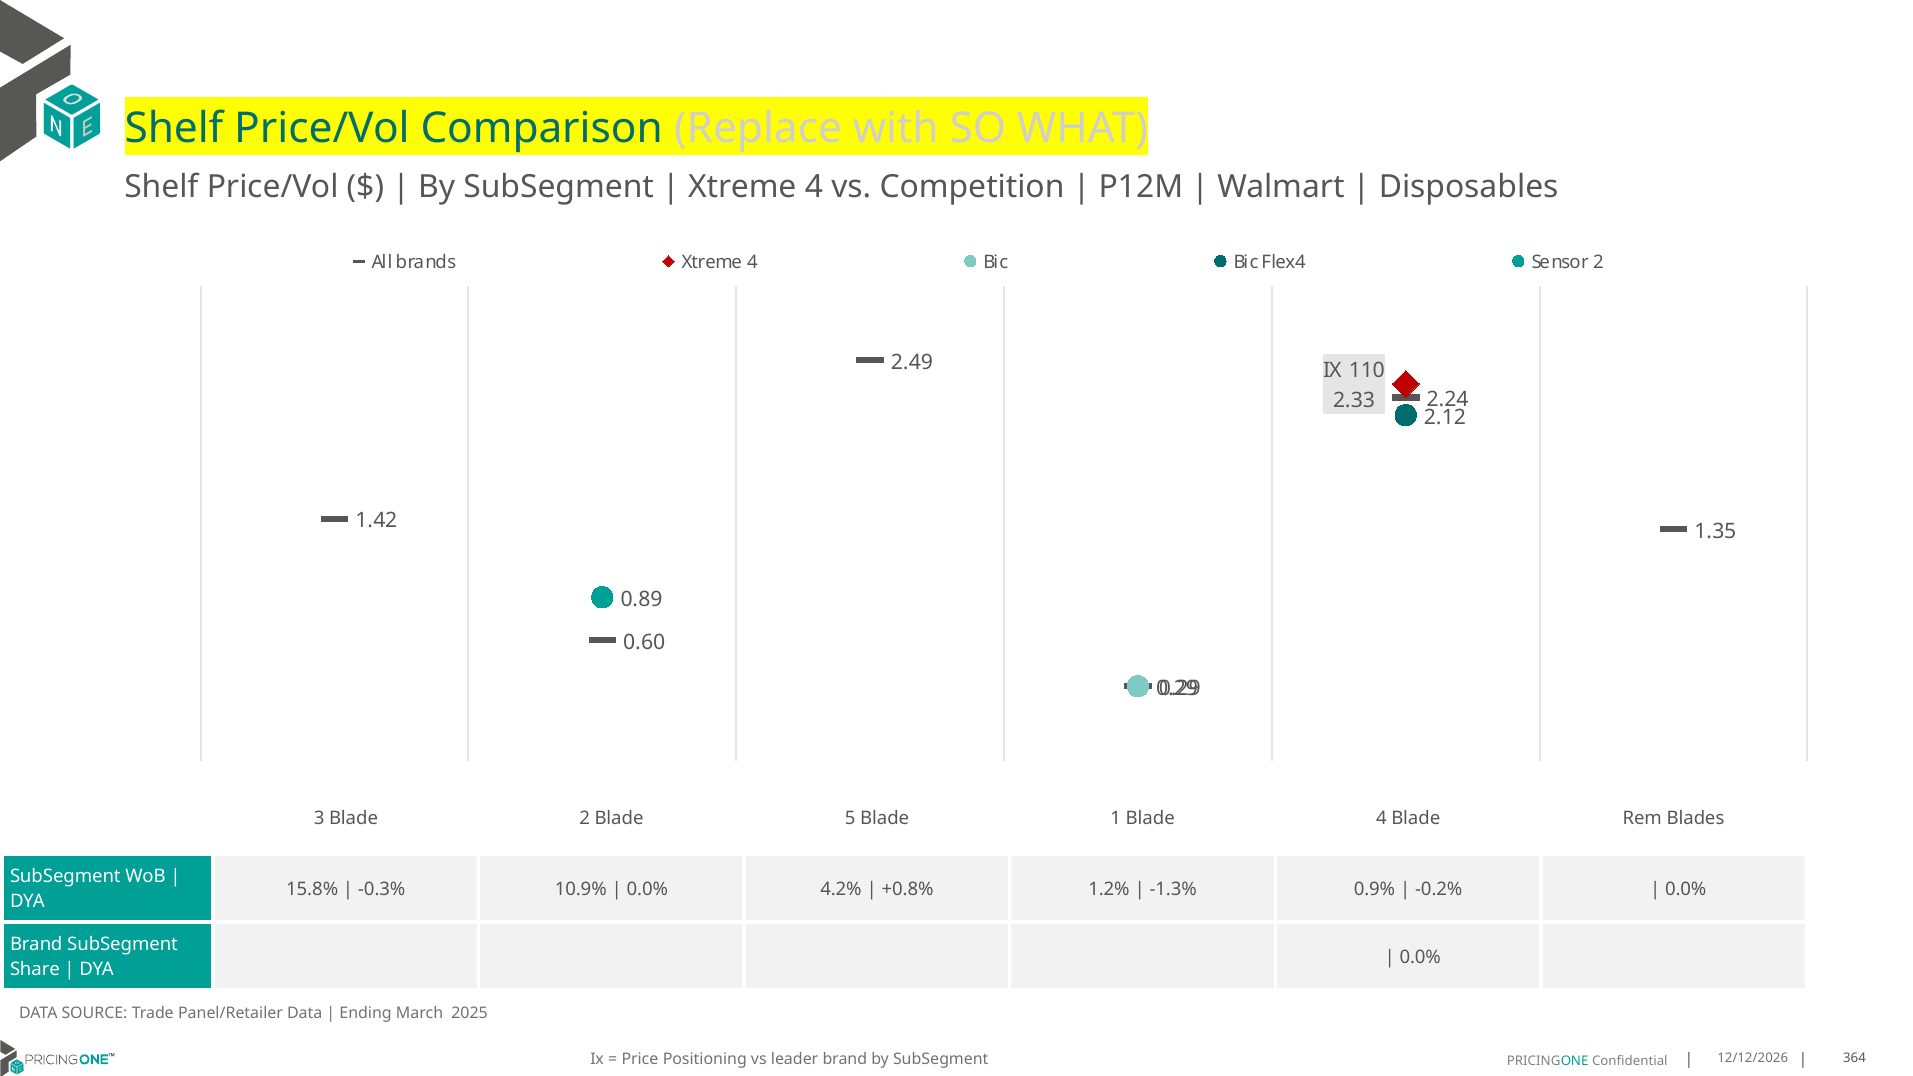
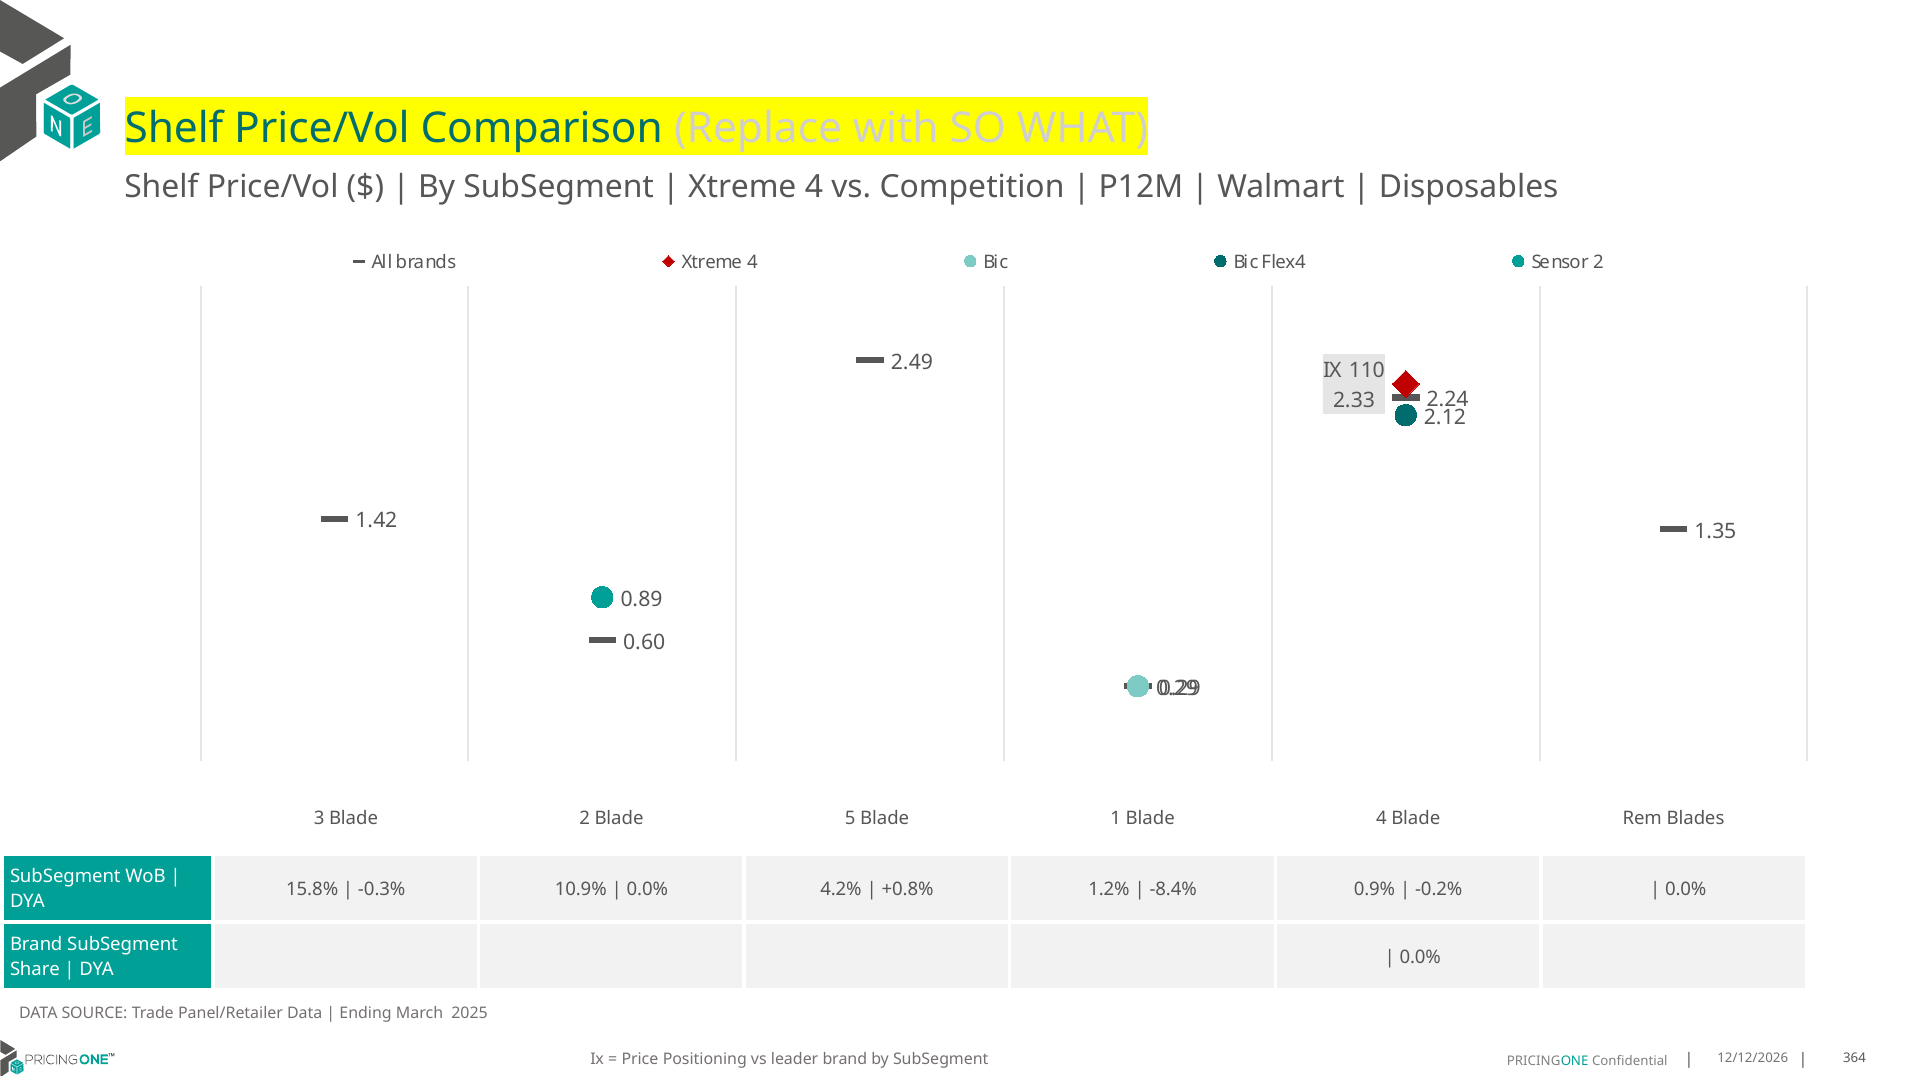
-1.3%: -1.3% -> -8.4% (1173, 889)
